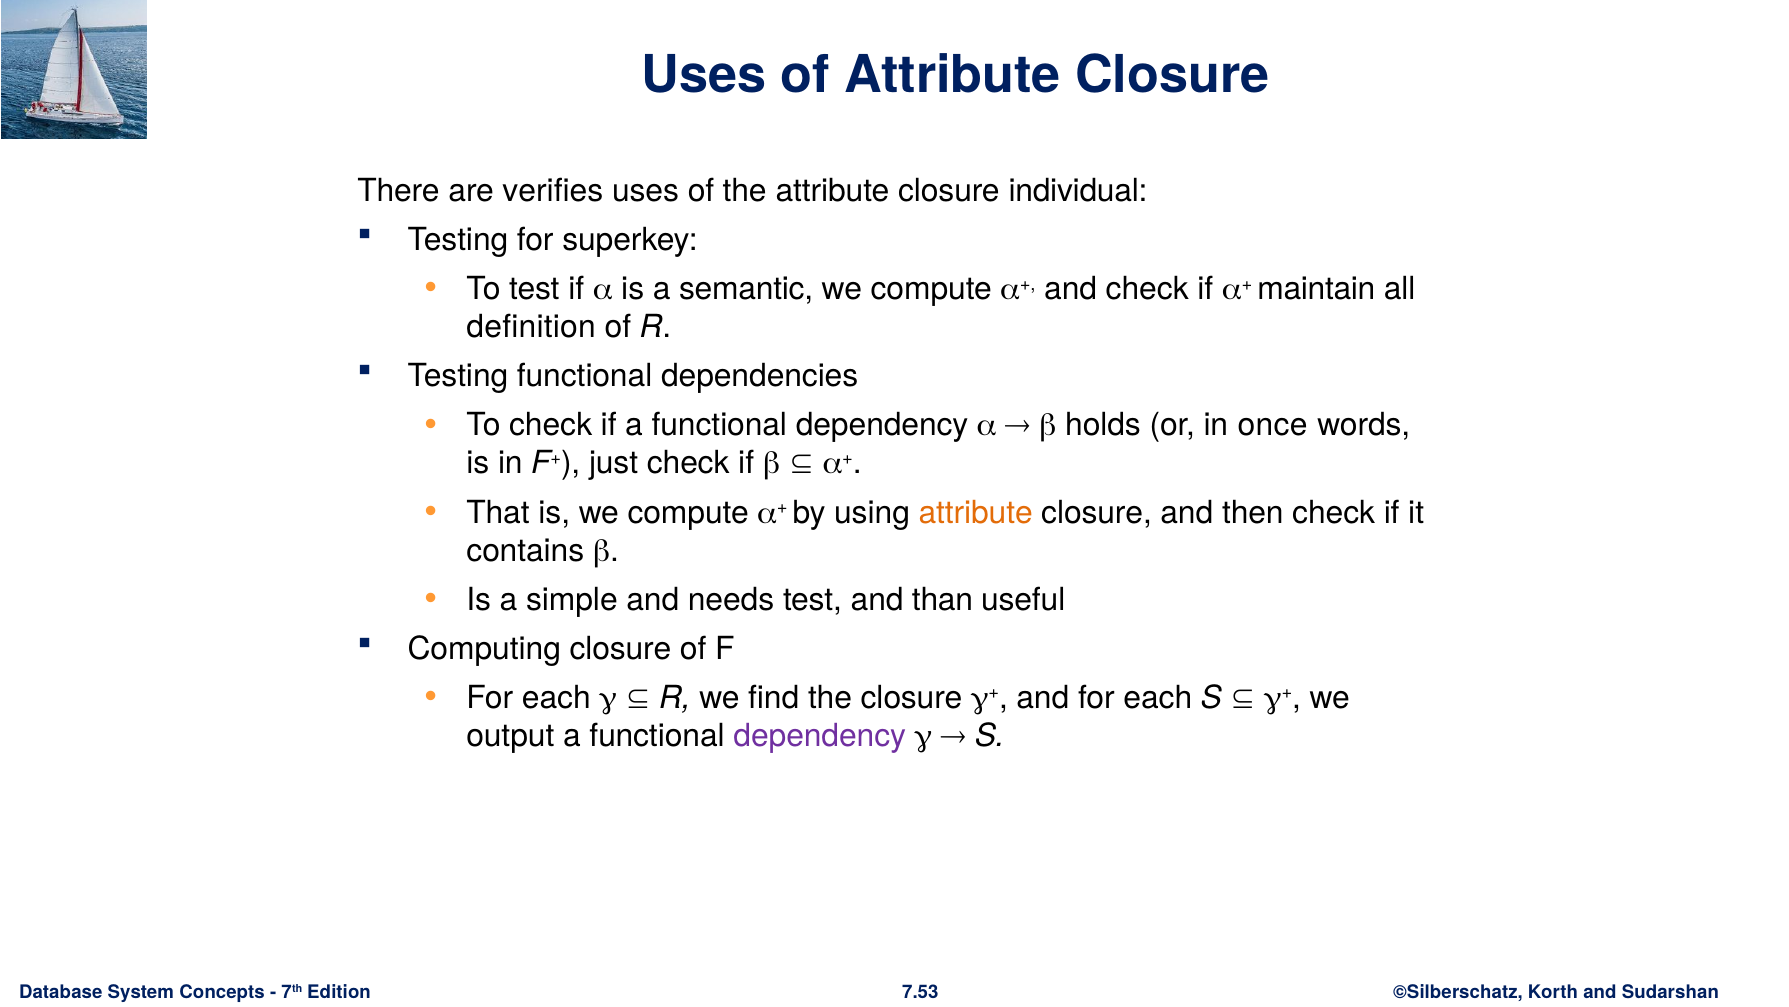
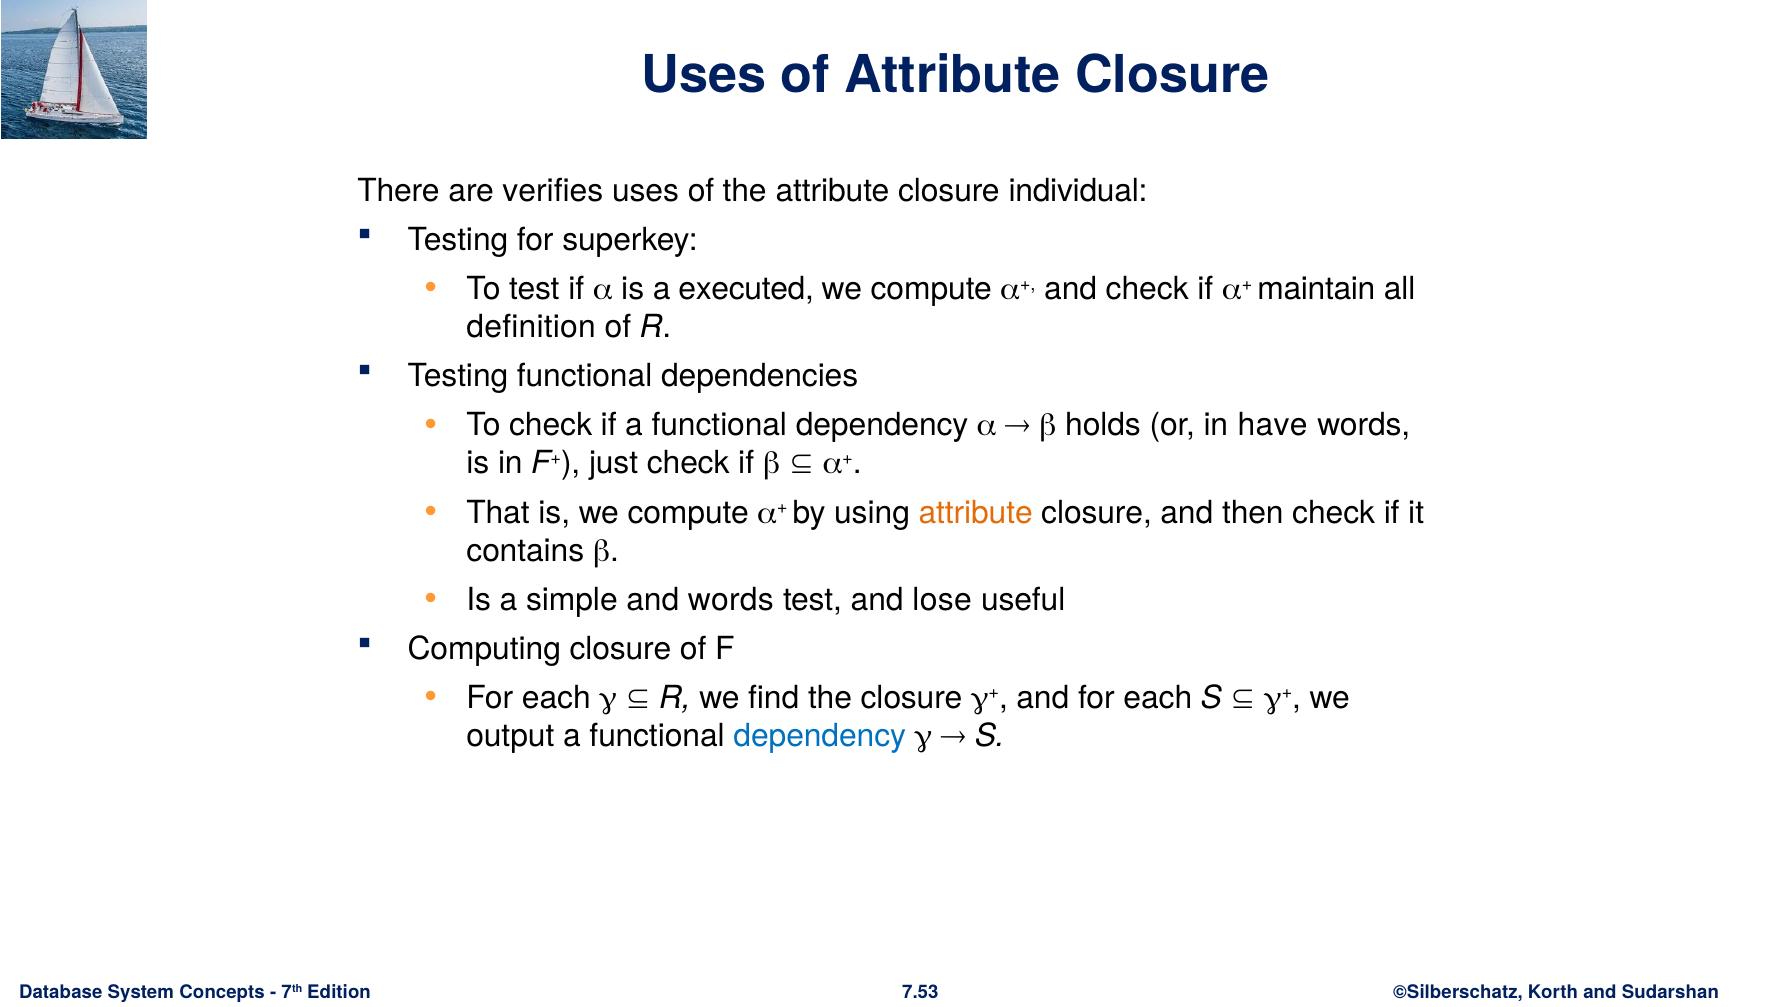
semantic: semantic -> executed (746, 289)
once: once -> have (1273, 425)
and needs: needs -> words (731, 599)
than: than -> lose (942, 599)
dependency colour: purple -> blue (820, 736)
